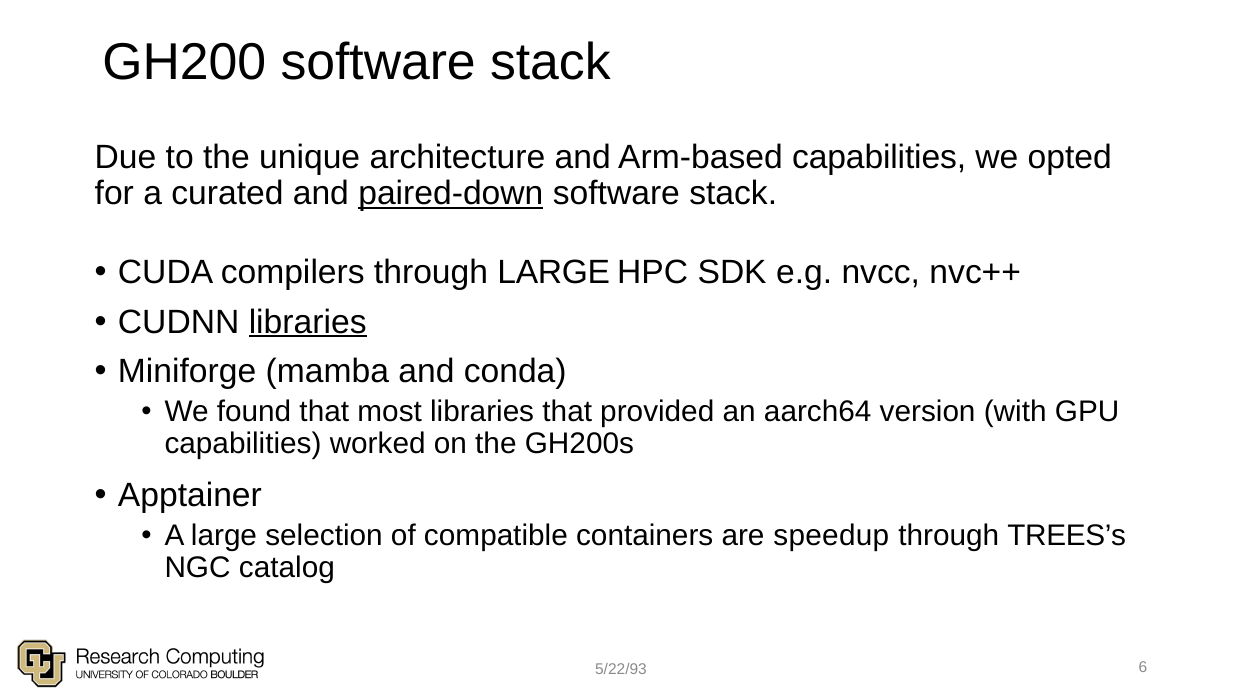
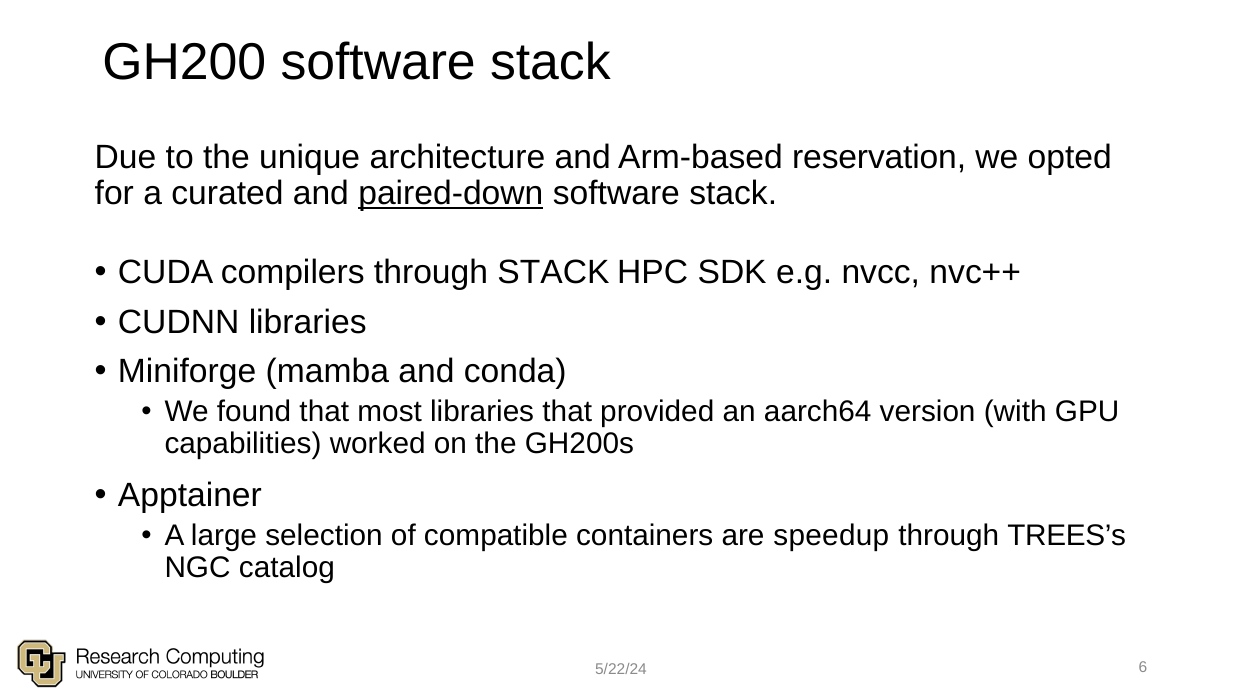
Arm-based capabilities: capabilities -> reservation (879, 157)
through LARGE: LARGE -> STACK (554, 273)
libraries underline: present -> none (308, 322)
5/22/93: 5/22/93 -> 5/22/24 (621, 669)
